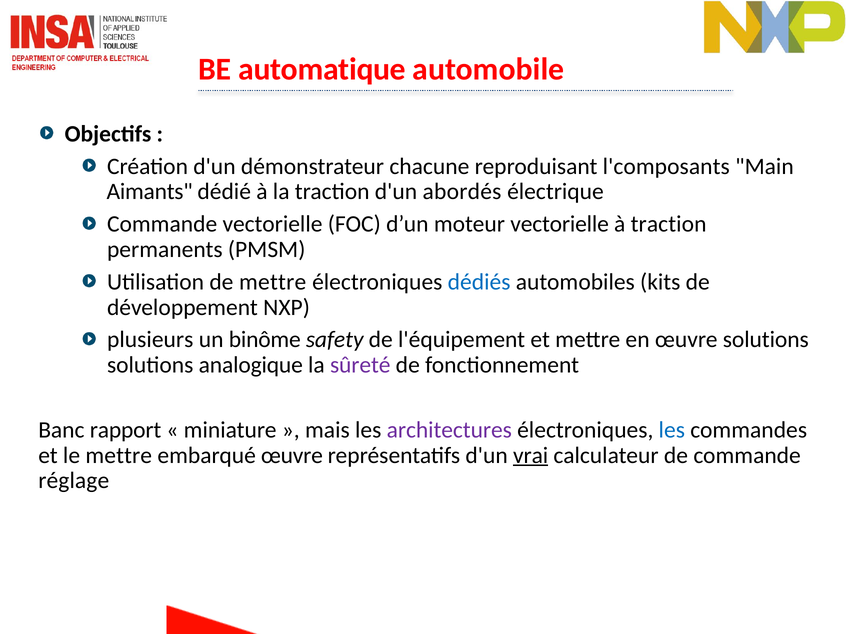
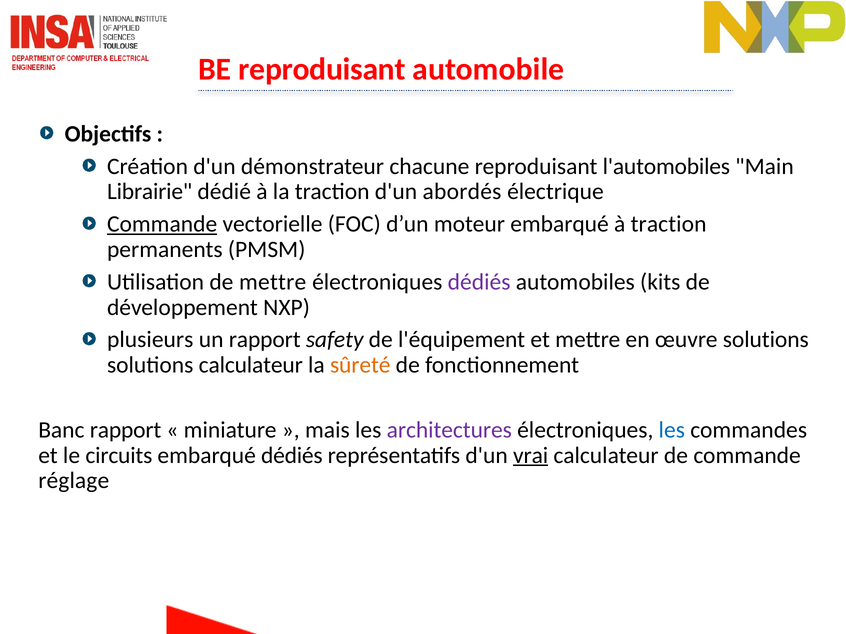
BE automatique: automatique -> reproduisant (322, 69)
l'composants: l'composants -> l'automobiles (666, 167)
Aimants: Aimants -> Librairie (150, 192)
Commande underline: none -> present (162, 224)
moteur vectorielle: vectorielle -> embarqué (560, 224)
dédiés colour: blue -> purple (479, 282)
un binôme: binôme -> rapport (265, 340)
solutions analogique: analogique -> calculateur (251, 365)
sûreté colour: purple -> orange (360, 365)
le mettre: mettre -> circuits (119, 456)
embarqué œuvre: œuvre -> dédiés (292, 456)
